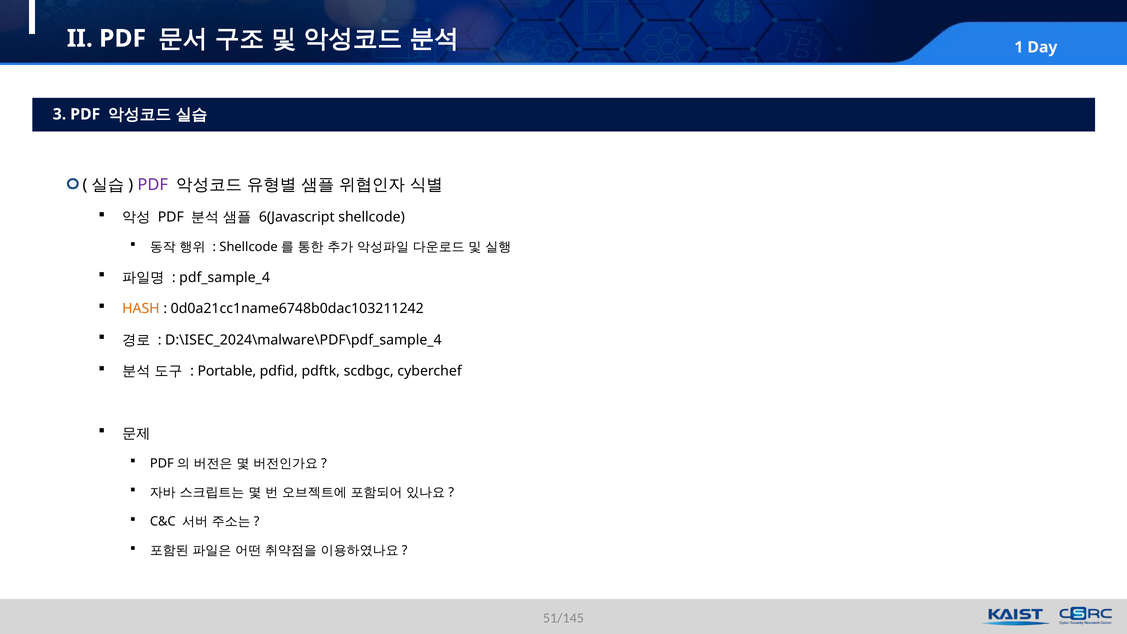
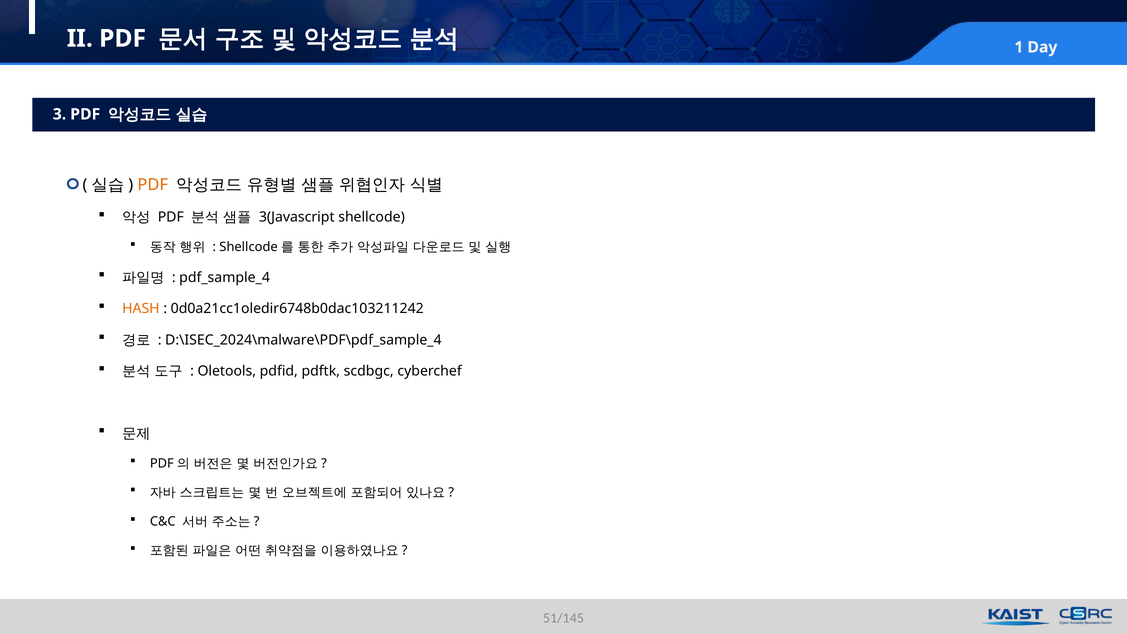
PDF colour: purple -> orange (153, 185)
6(Javascript: 6(Javascript -> 3(Javascript (297, 217)
0d0a21cc1name6748b0dac103211242: 0d0a21cc1name6748b0dac103211242 -> 0d0a21cc1oledir6748b0dac103211242 (297, 309)
Portable: Portable -> Oletools (227, 371)
